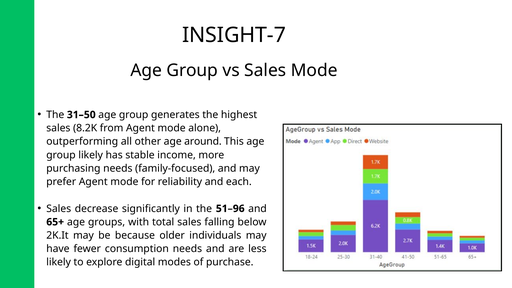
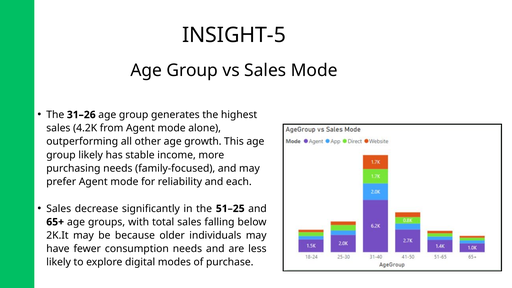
INSIGHT-7: INSIGHT-7 -> INSIGHT-5 (234, 35)
31–50: 31–50 -> 31–26 (81, 115)
8.2K: 8.2K -> 4.2K (85, 128)
around: around -> growth (203, 142)
51–96: 51–96 -> 51–25 (230, 209)
